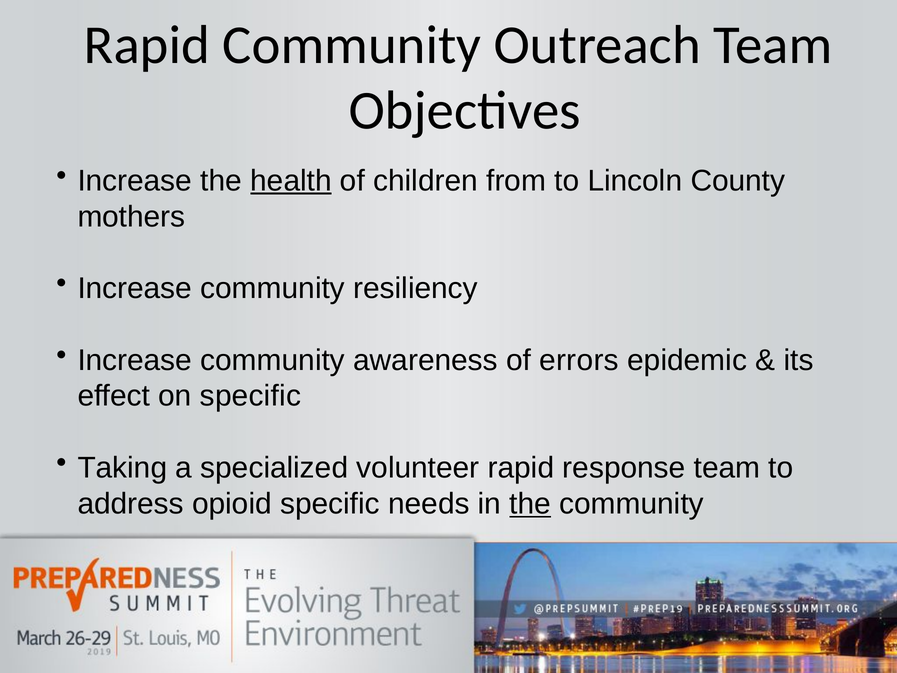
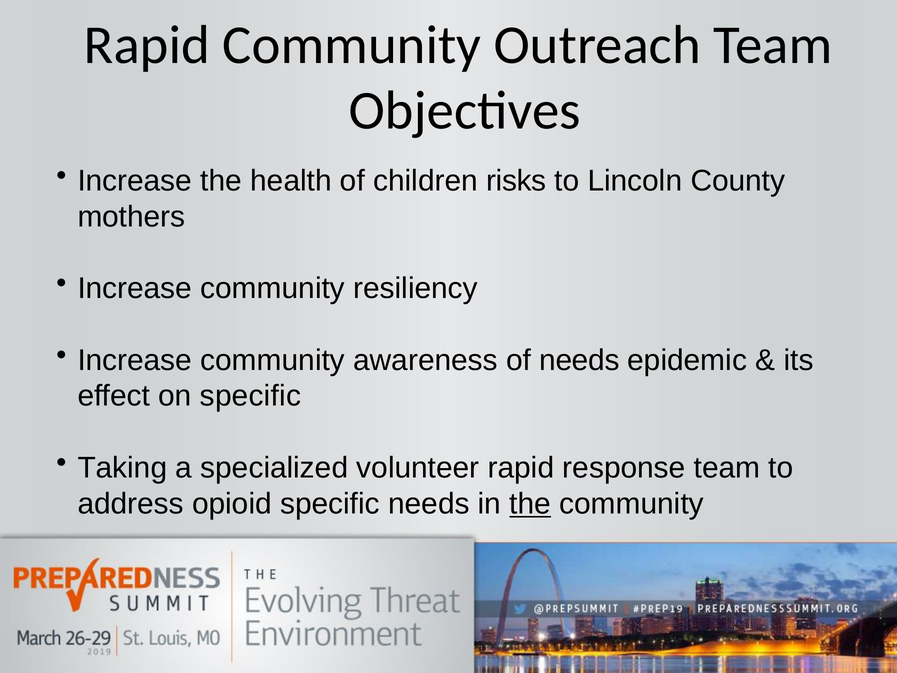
health underline: present -> none (291, 181)
from: from -> risks (516, 181)
of errors: errors -> needs (579, 360)
